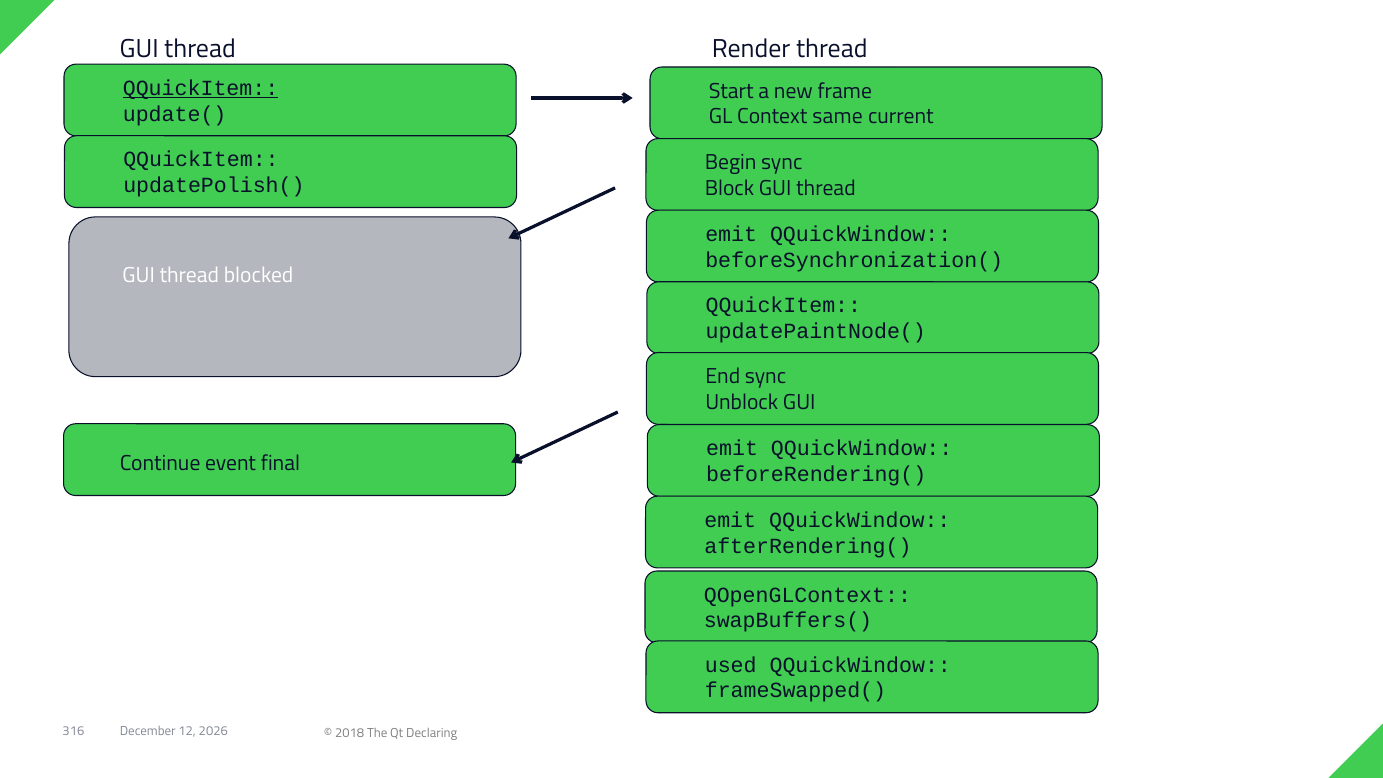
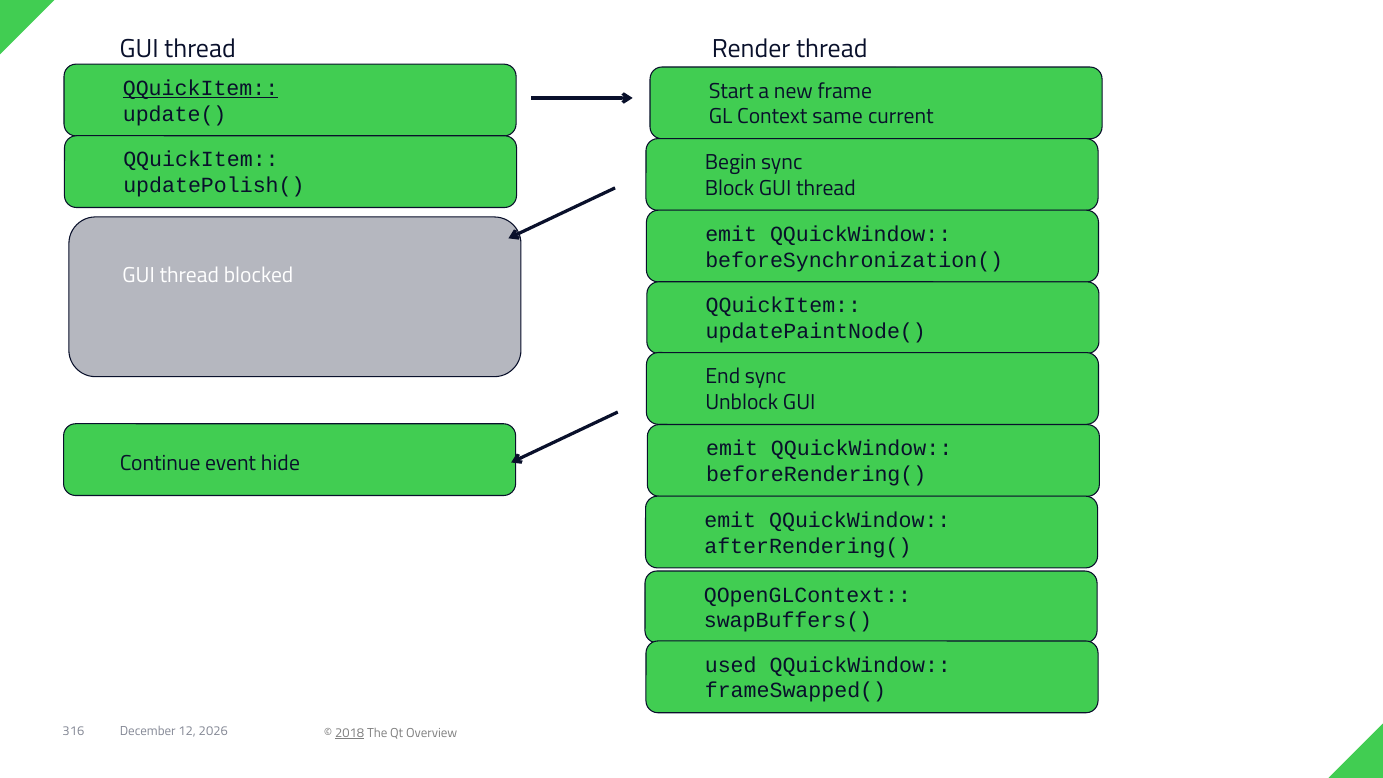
final: final -> hide (280, 463)
2018 underline: none -> present (350, 733)
Declaring: Declaring -> Overview (432, 733)
